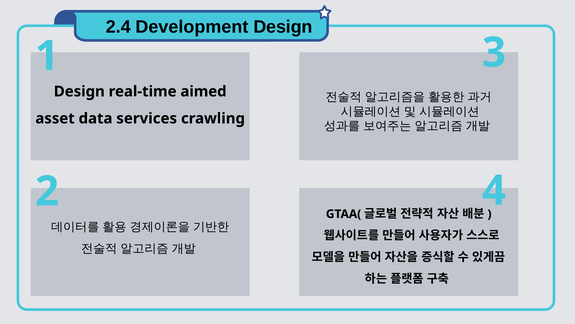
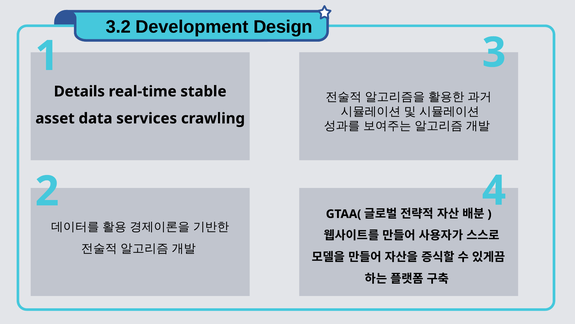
2.4: 2.4 -> 3.2 (118, 27)
Design: Design -> Details (79, 91)
aimed: aimed -> stable (203, 91)
